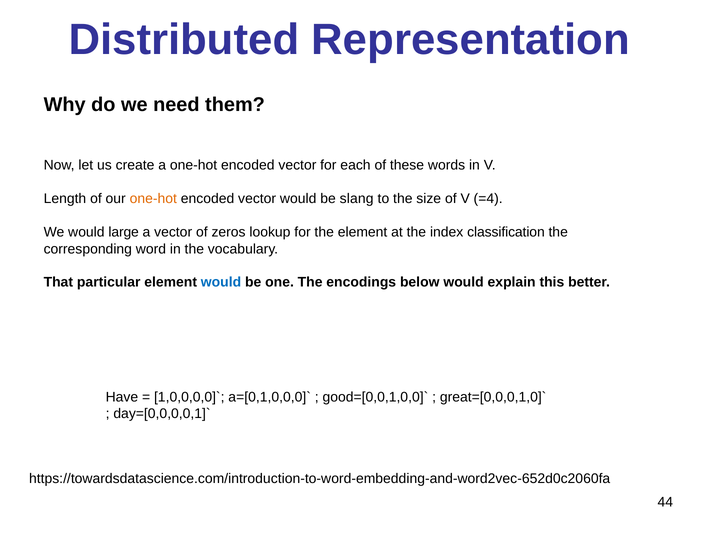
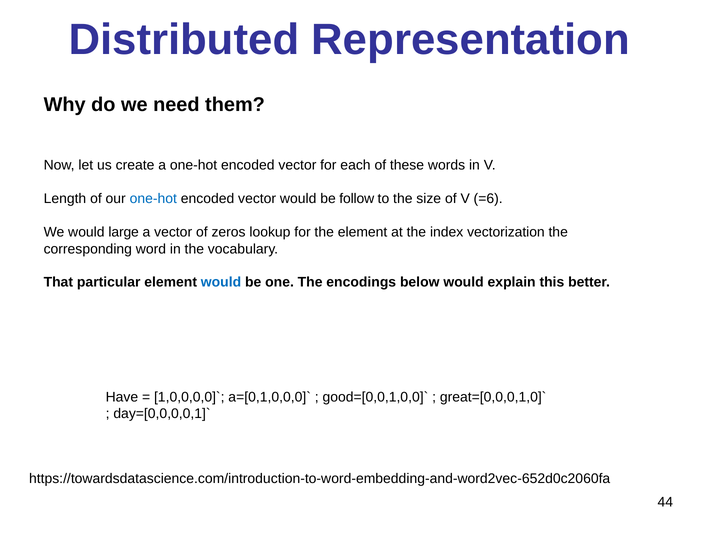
one-hot colour: orange -> blue (153, 199)
slang: slang -> follow (357, 199)
=4: =4 -> =6 (488, 199)
classification: classification -> vectorization (506, 232)
